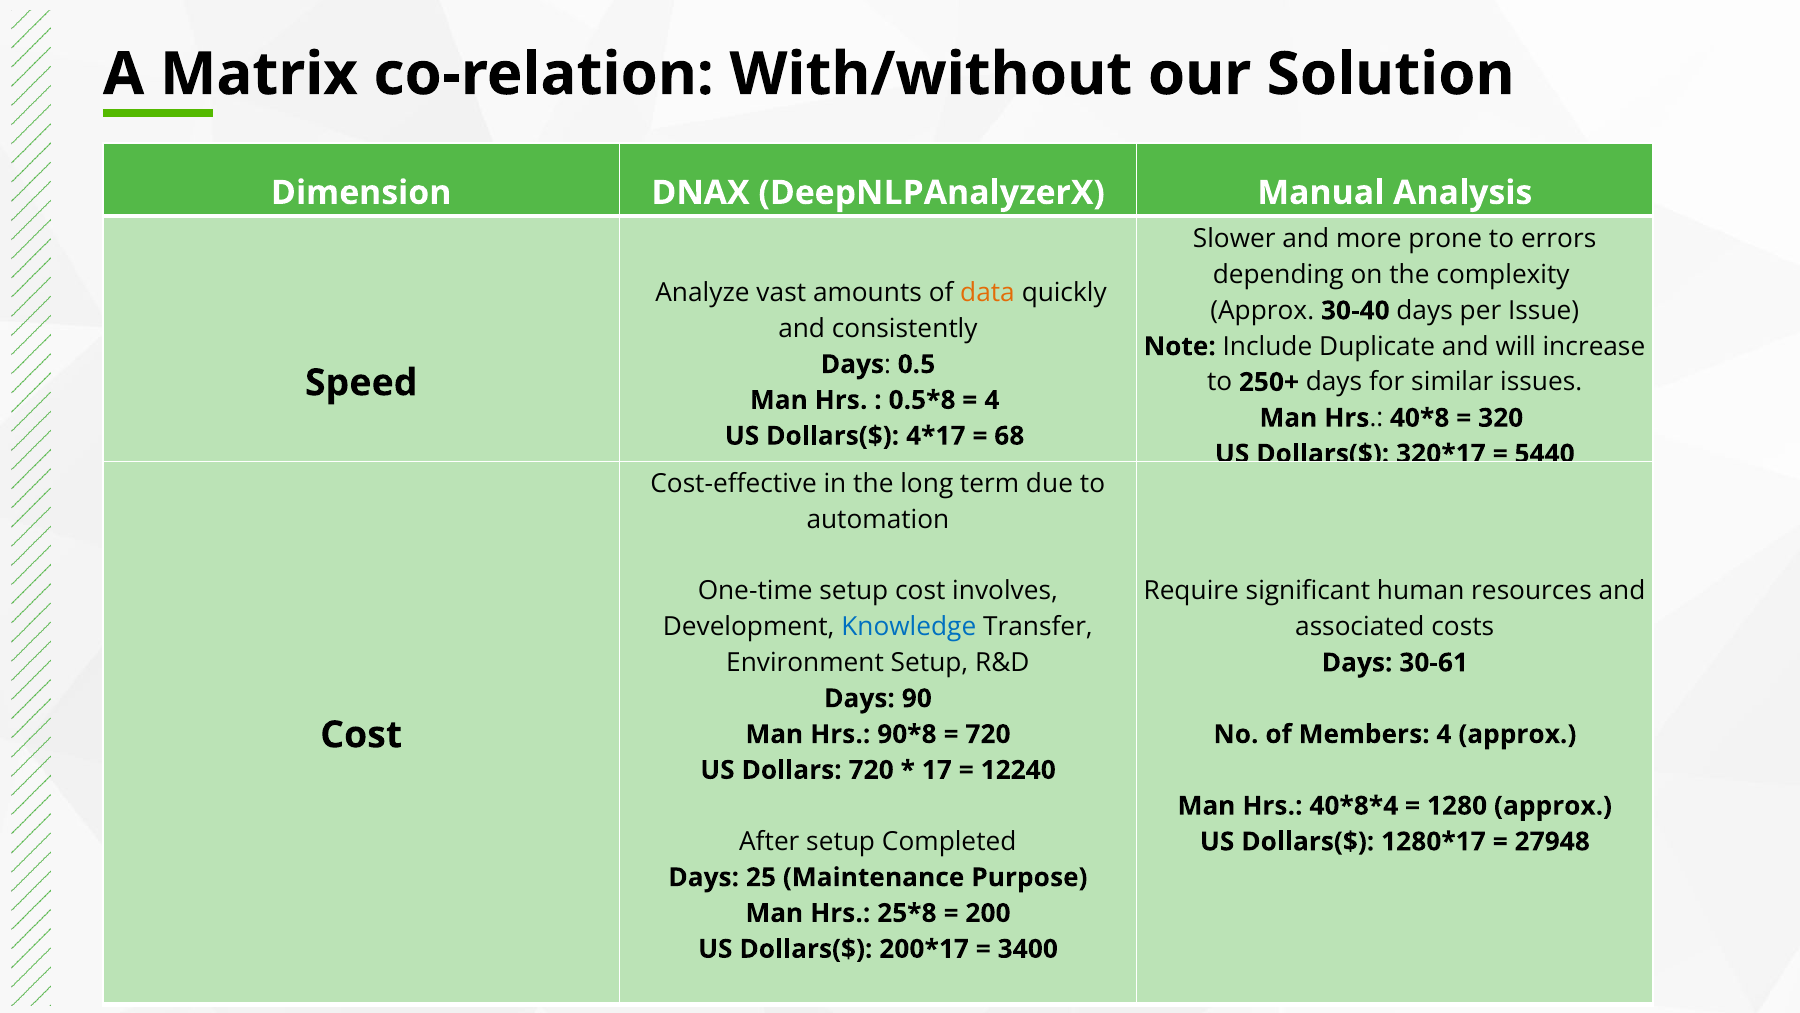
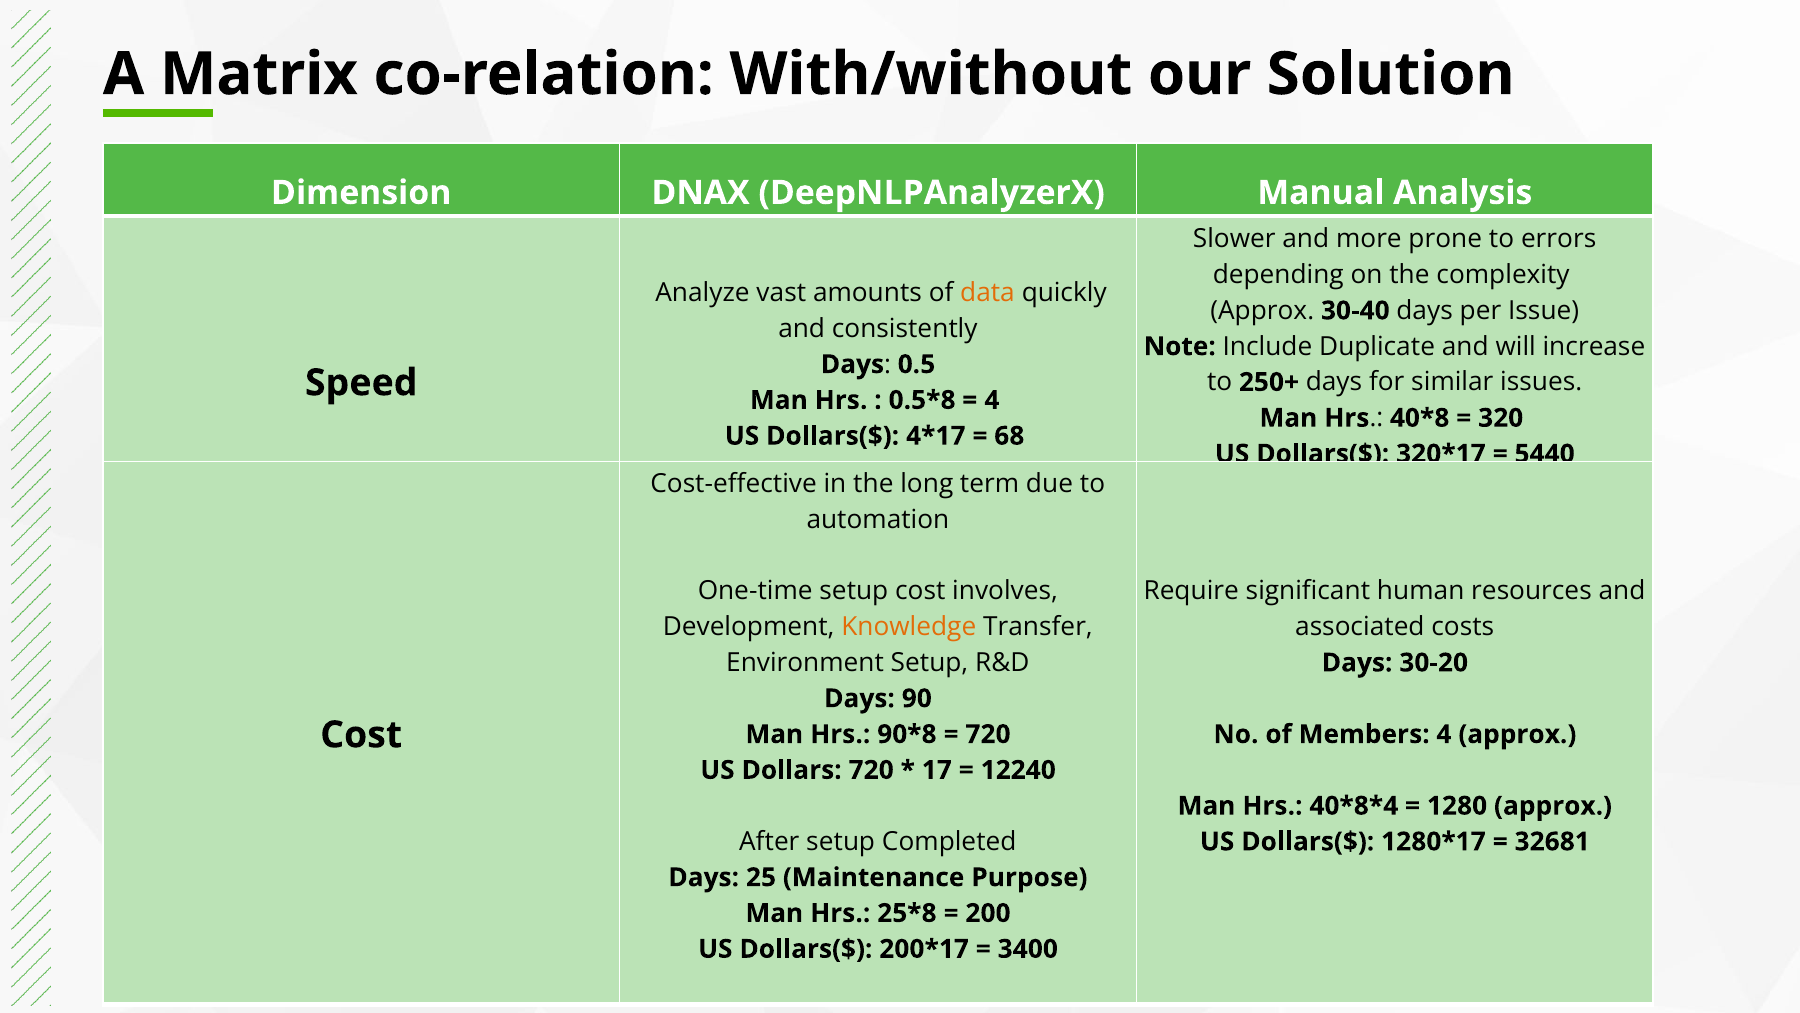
Knowledge colour: blue -> orange (909, 627)
30-61: 30-61 -> 30-20 (1434, 662)
27948: 27948 -> 32681 (1552, 841)
